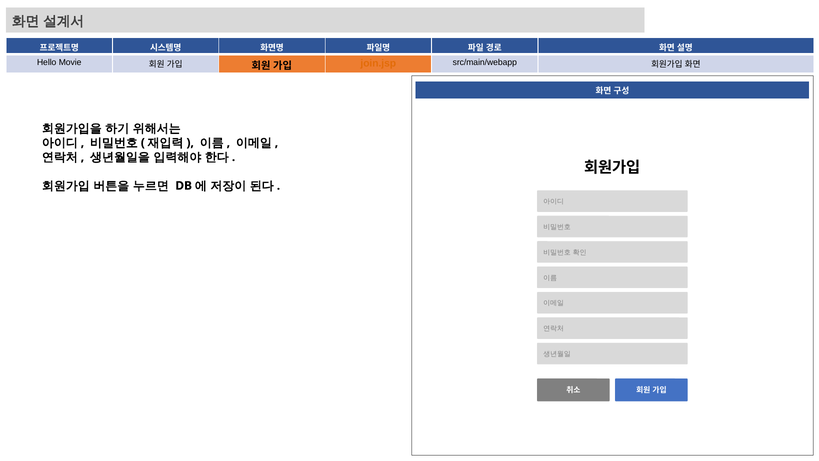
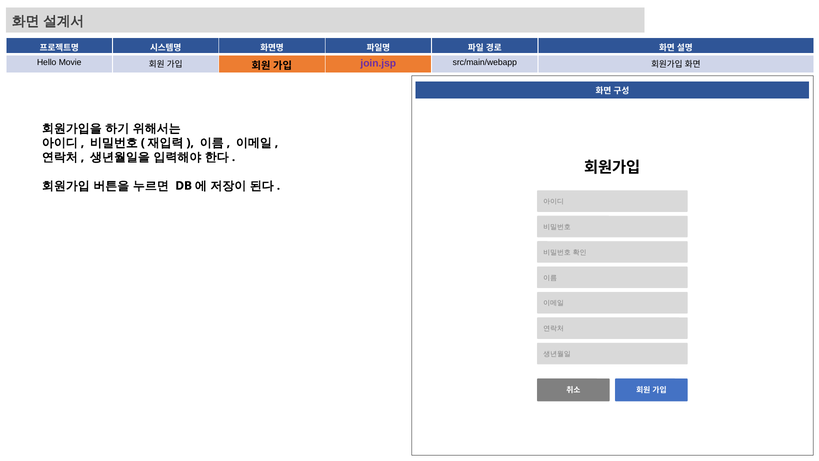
join.jsp colour: orange -> purple (378, 63)
